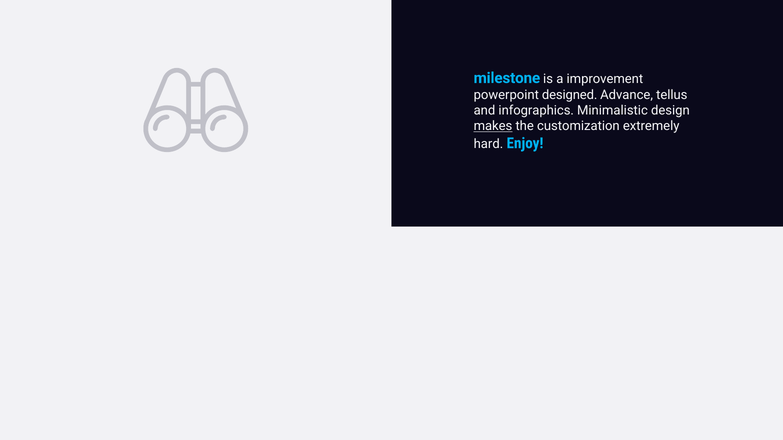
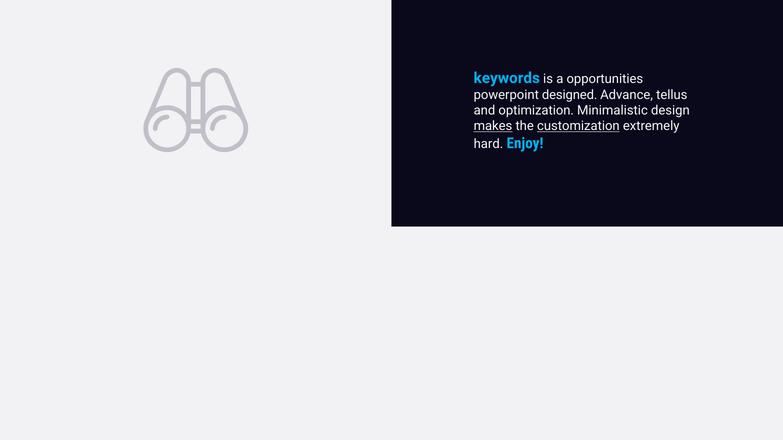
milestone: milestone -> keywords (507, 78)
improvement: improvement -> opportunities (605, 79)
infographics: infographics -> optimization (536, 111)
customization underline: none -> present (578, 126)
